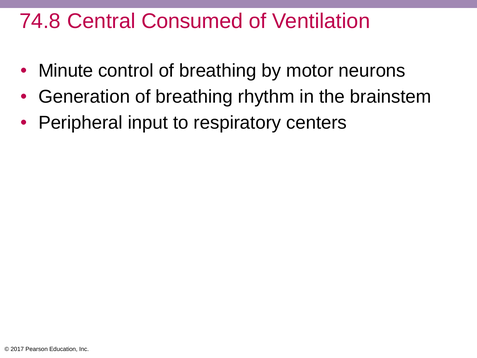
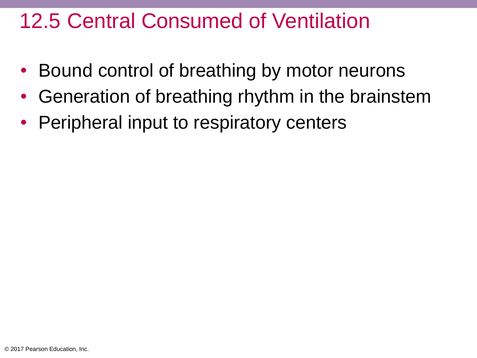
74.8: 74.8 -> 12.5 (40, 21)
Minute: Minute -> Bound (66, 71)
